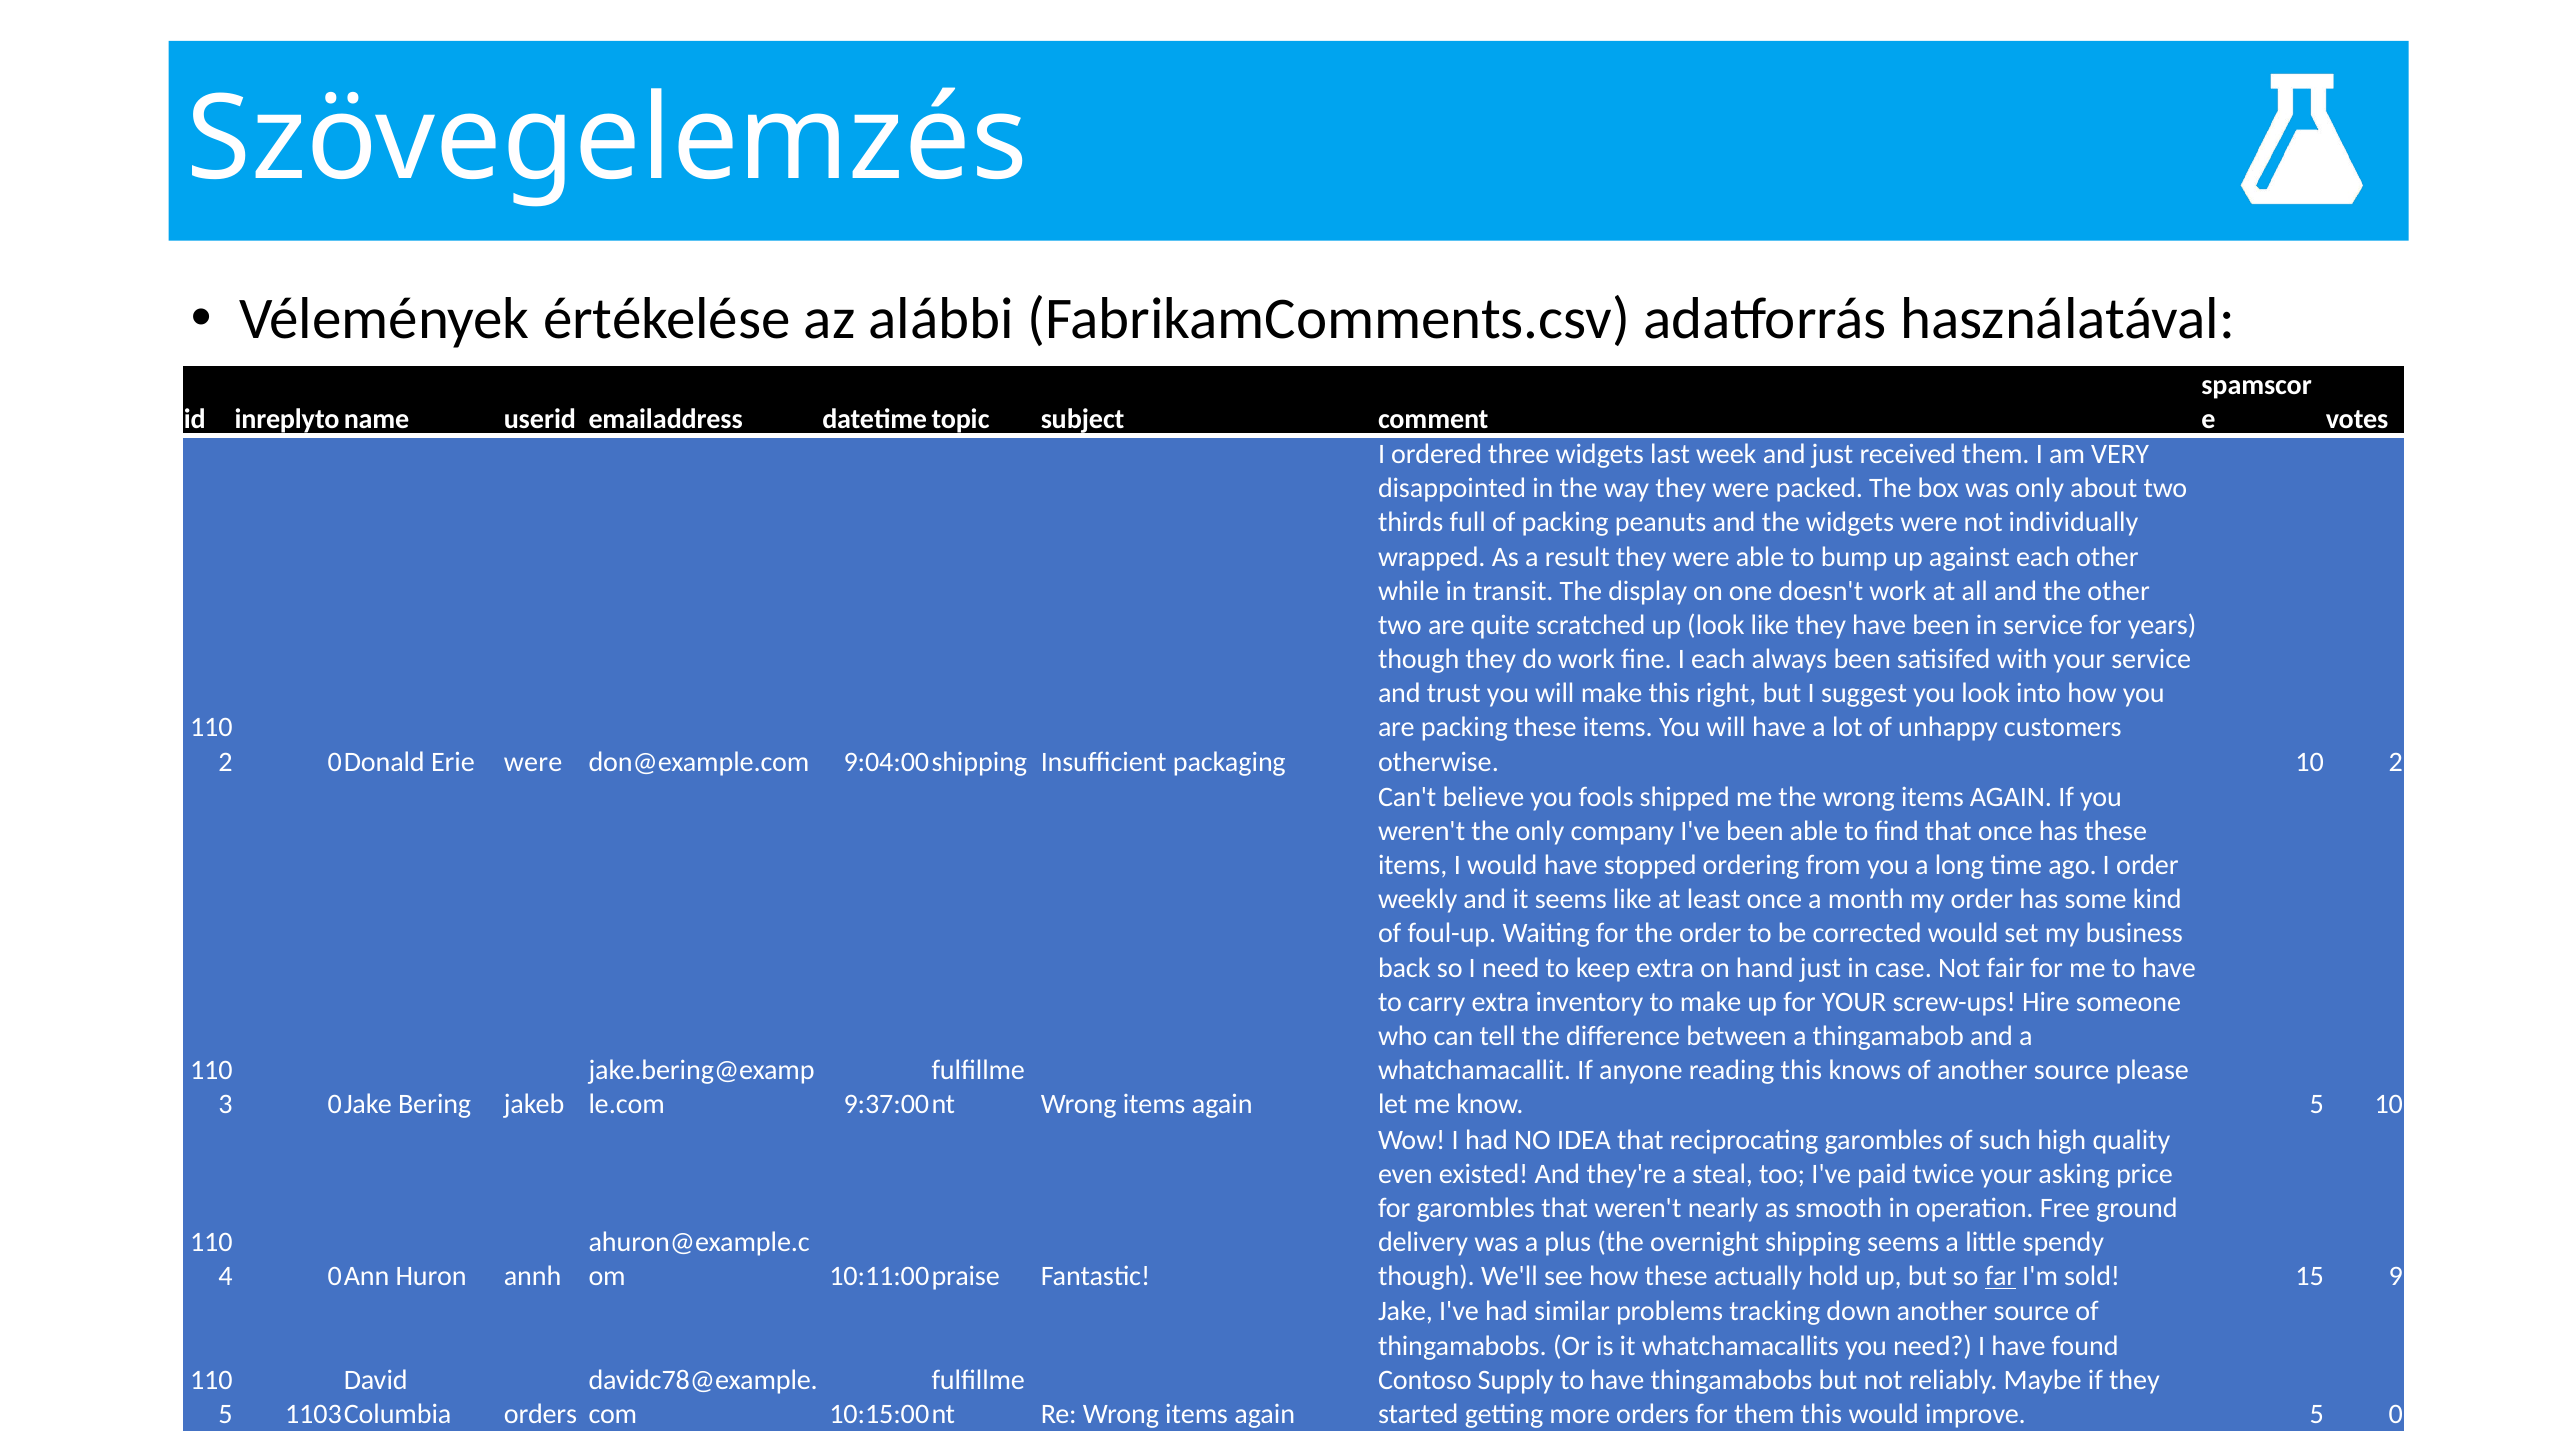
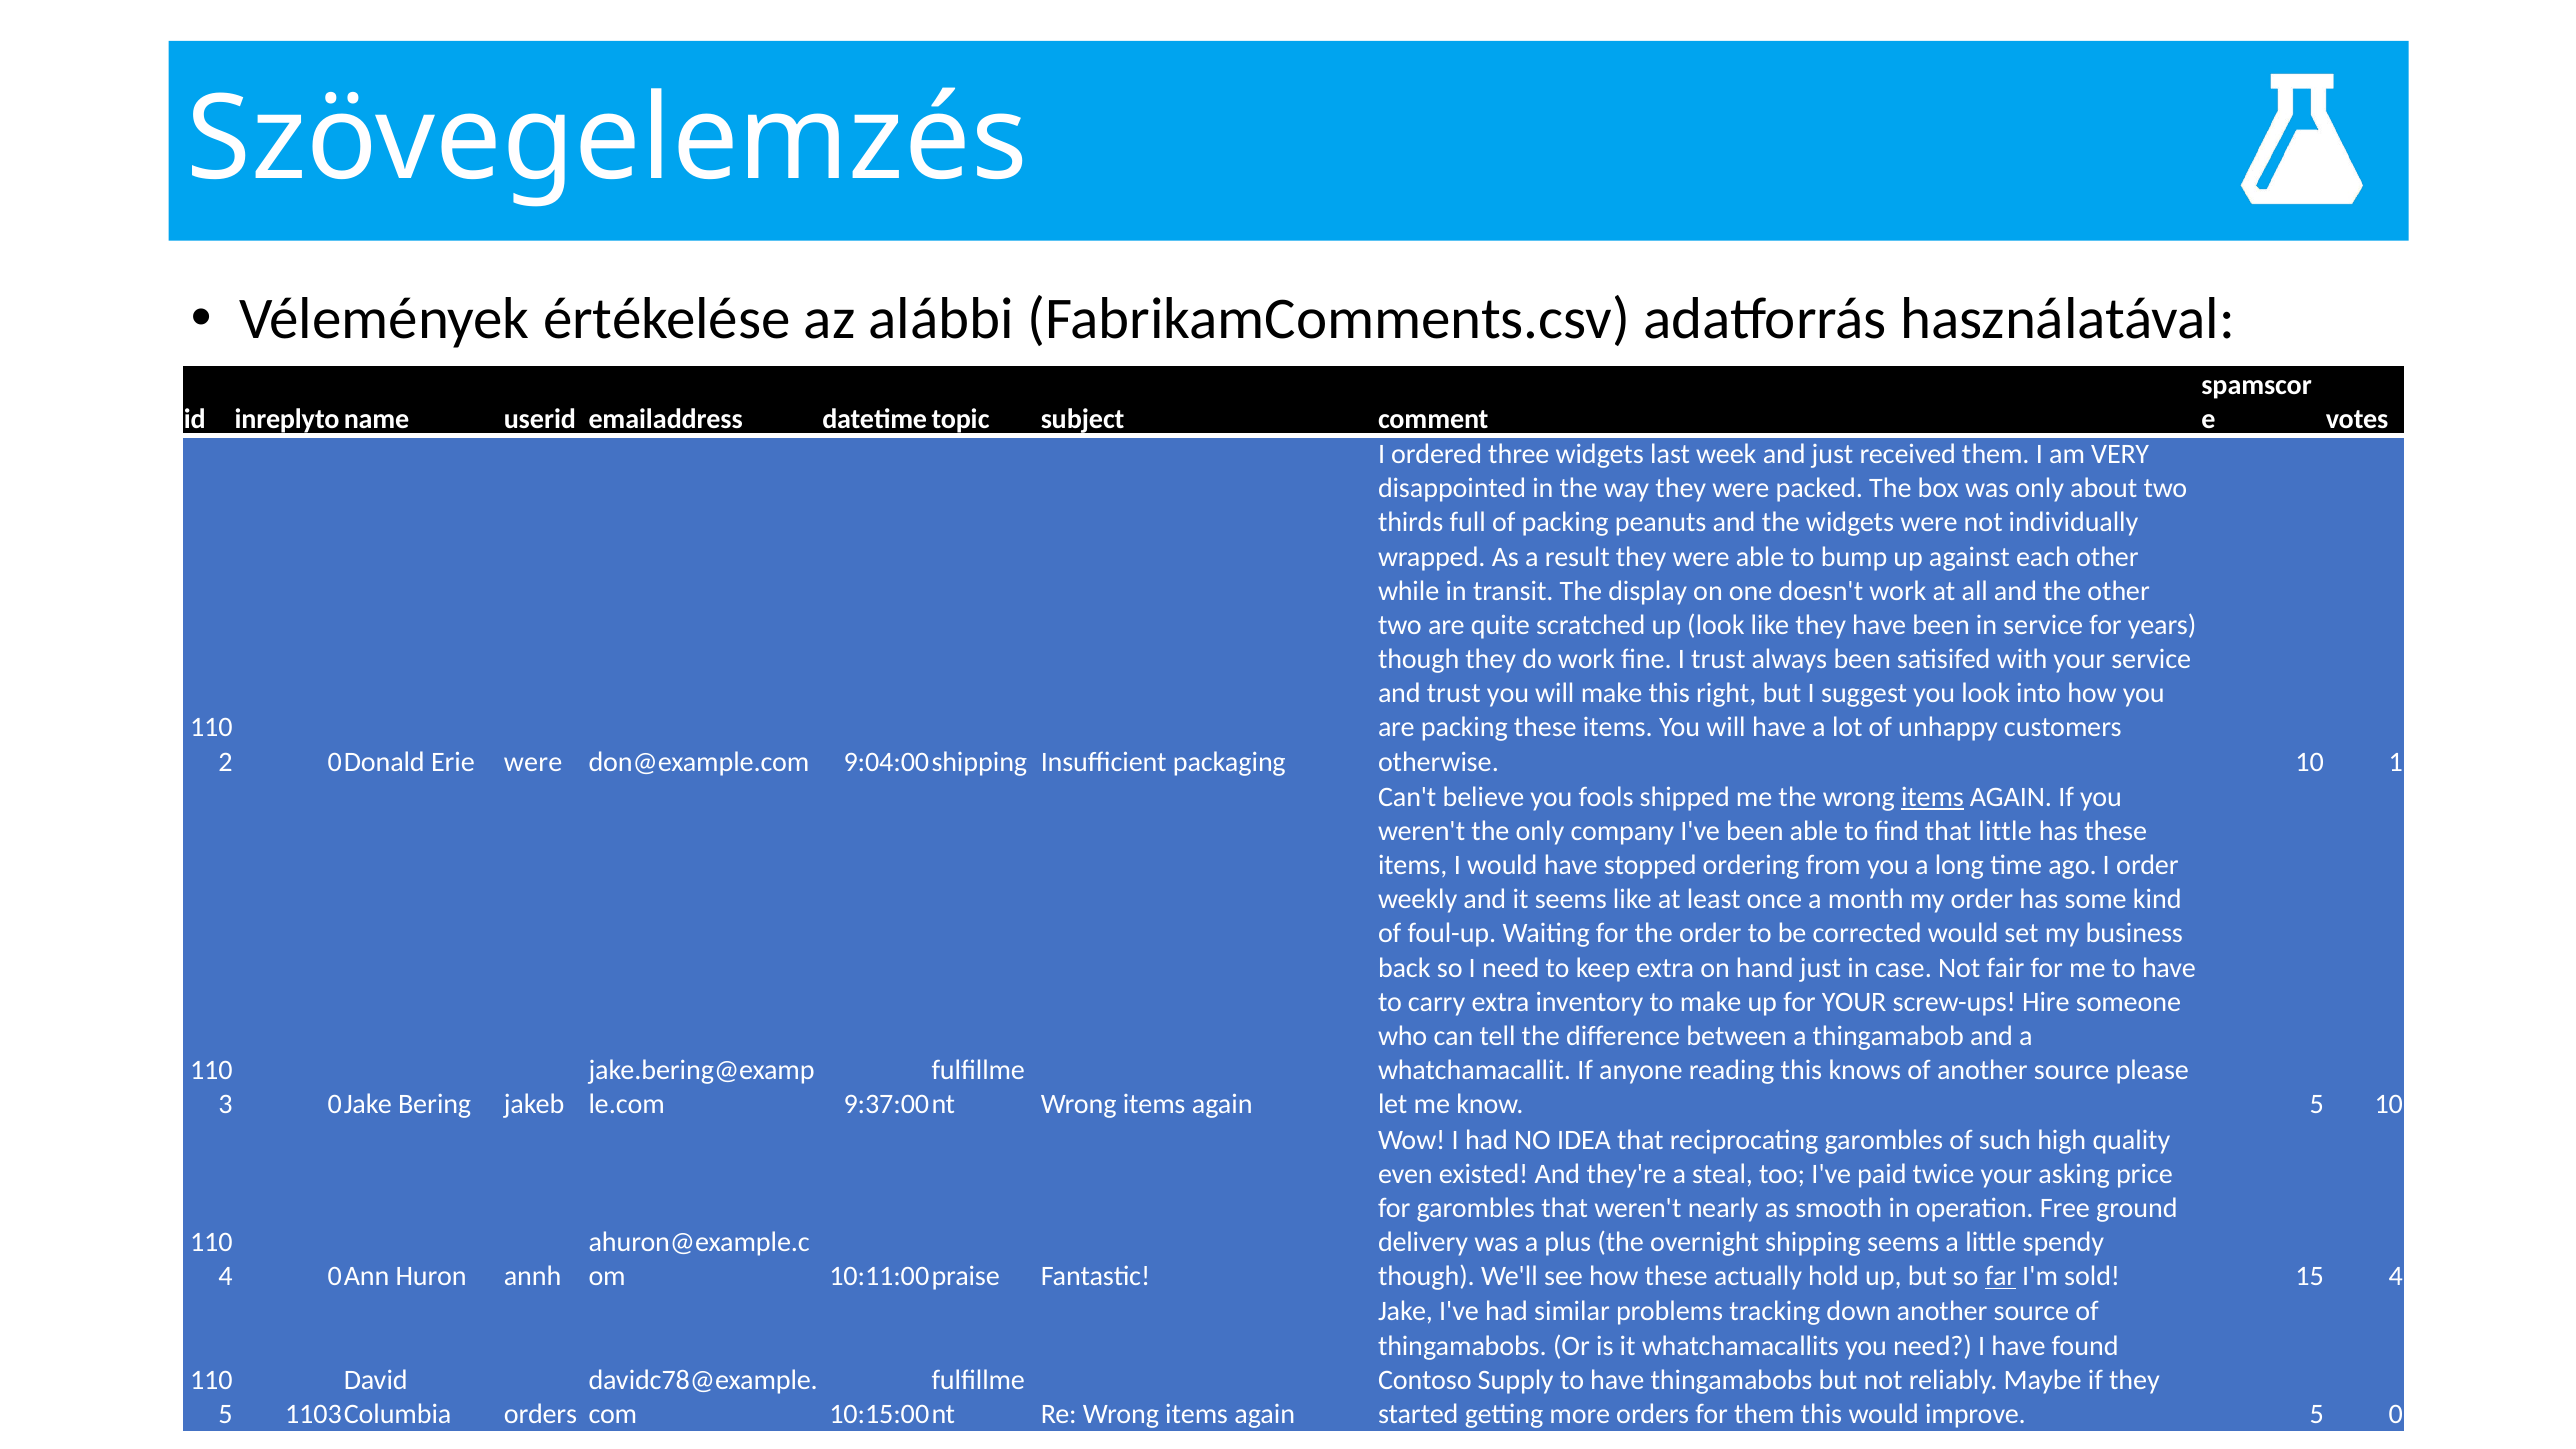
I each: each -> trust (1718, 659)
10 2: 2 -> 1 (2396, 762)
items underline: none -> present (1933, 797)
that once: once -> little (2005, 831)
15 9: 9 -> 4 (2396, 1276)
